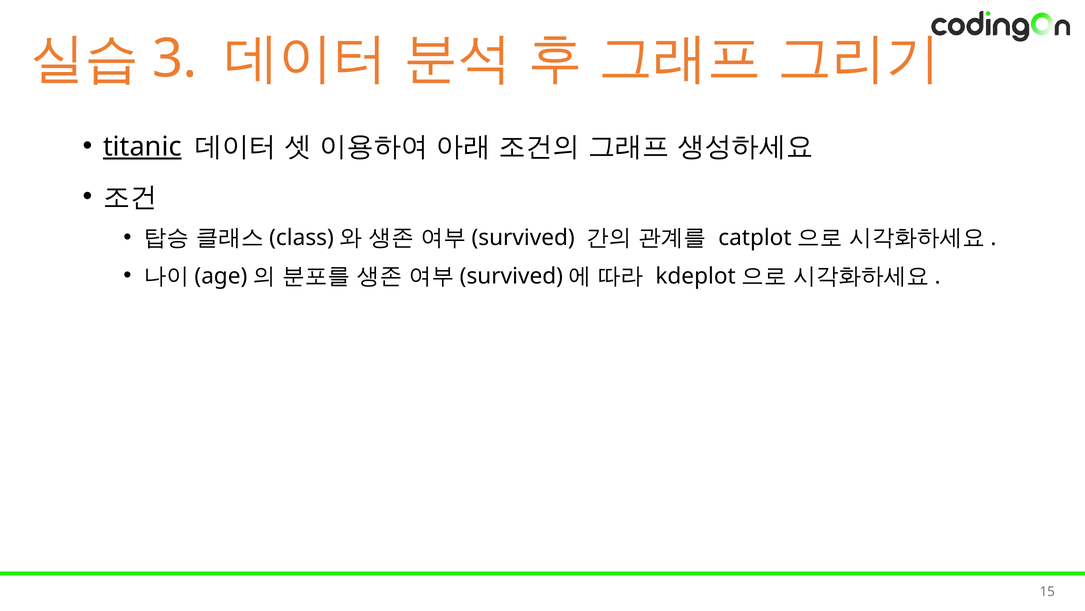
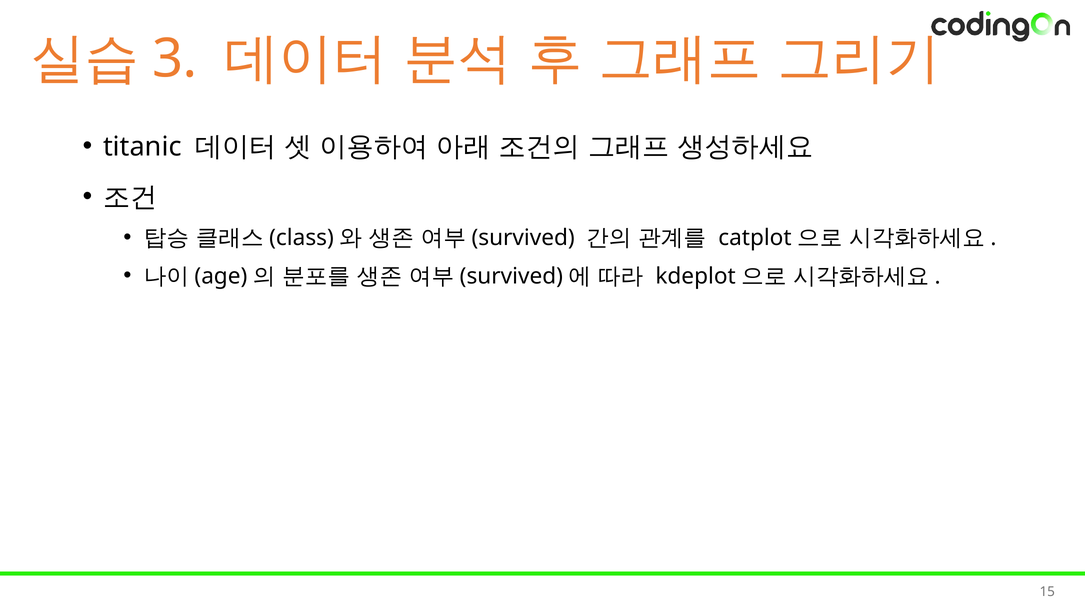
titanic underline: present -> none (142, 147)
